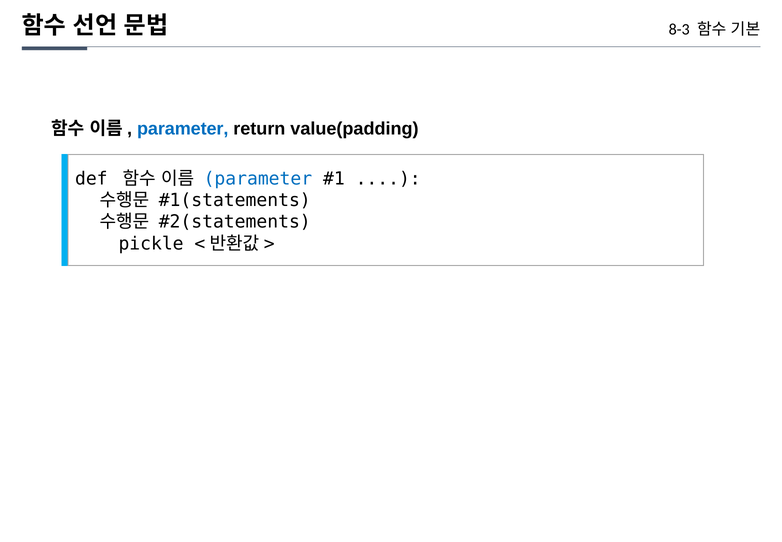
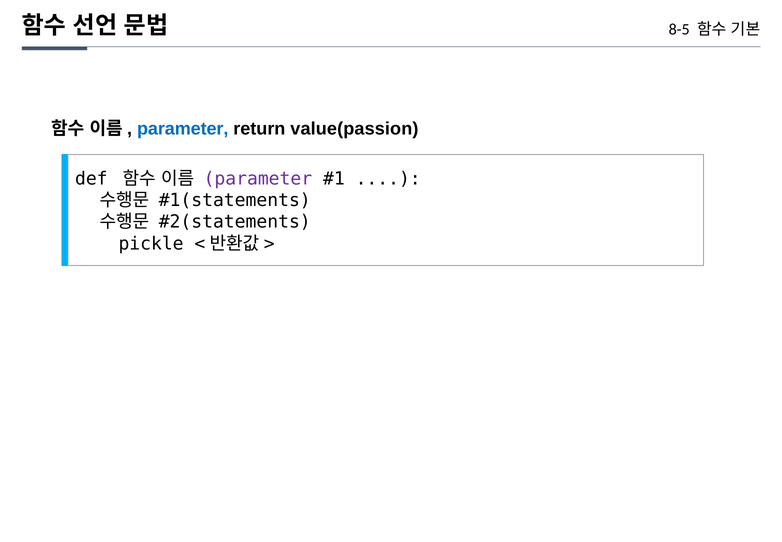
8-3: 8-3 -> 8-5 (679, 30)
value(padding: value(padding -> value(passion (354, 129)
parameter colour: blue -> purple (258, 178)
